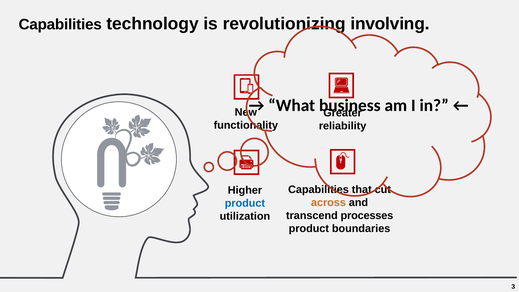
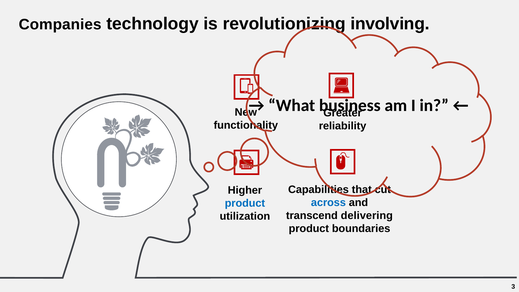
Capabilities: Capabilities -> Companies (60, 24)
across colour: orange -> blue (328, 202)
processes: processes -> delivering (367, 215)
